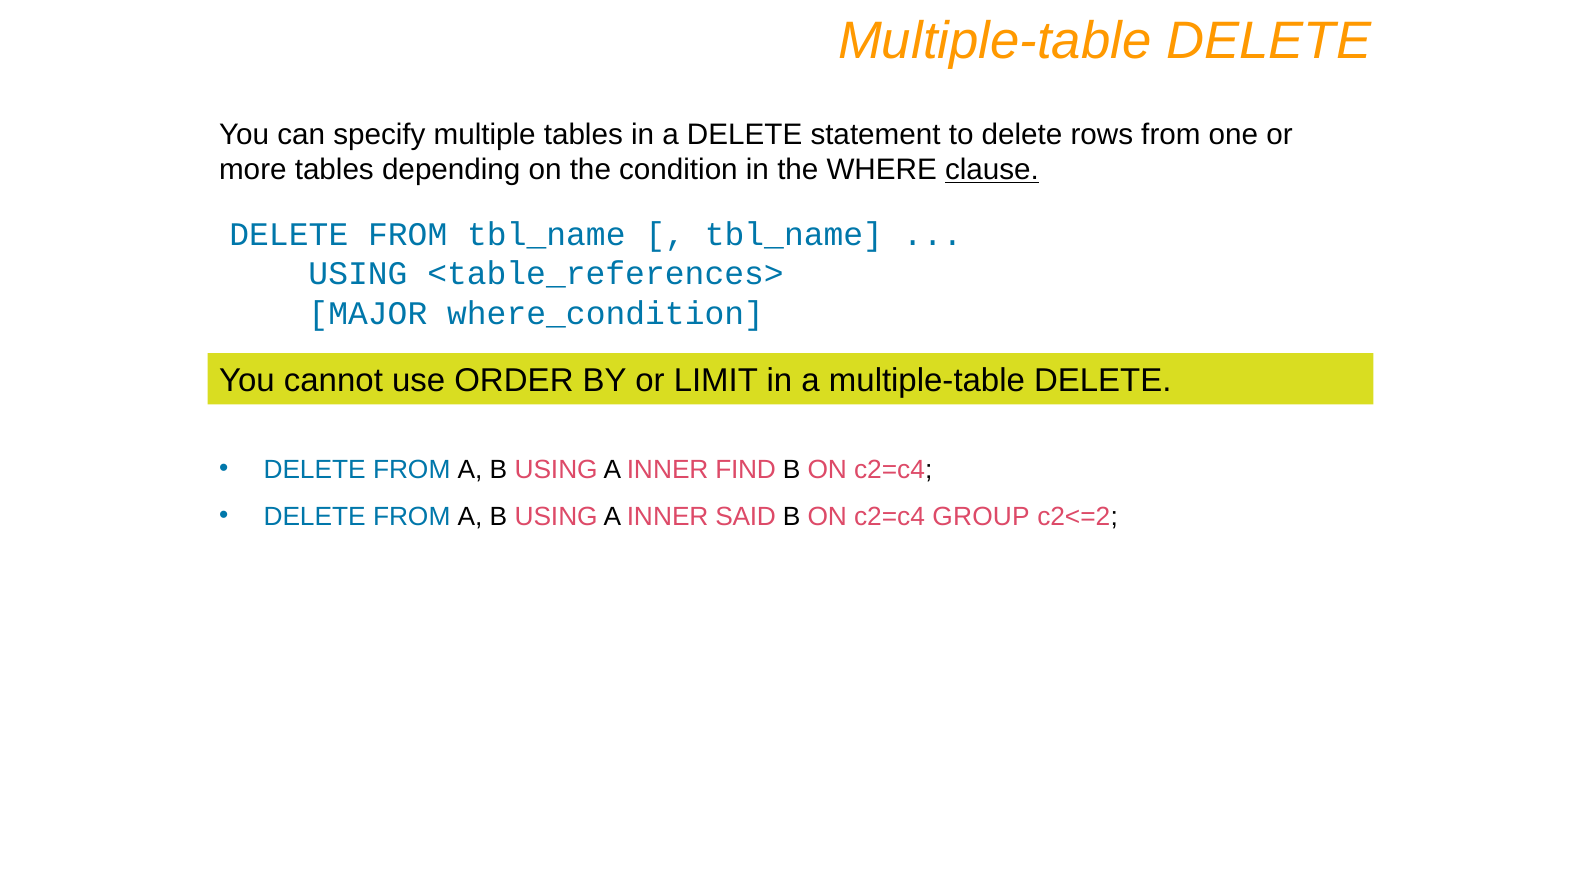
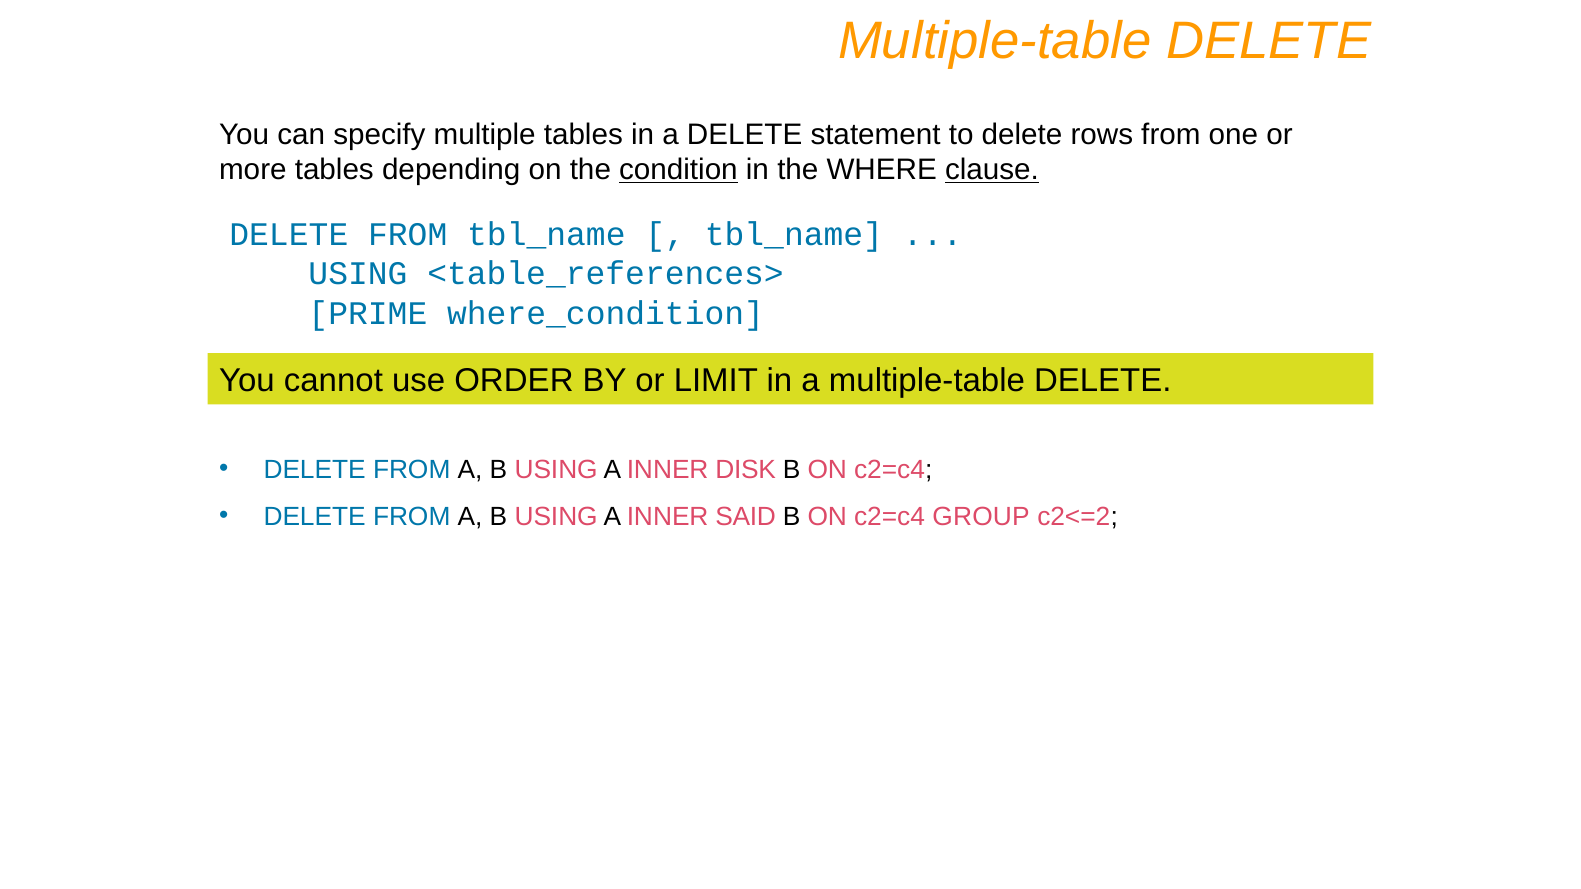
condition underline: none -> present (678, 170)
MAJOR: MAJOR -> PRIME (368, 313)
FIND: FIND -> DISK (746, 469)
